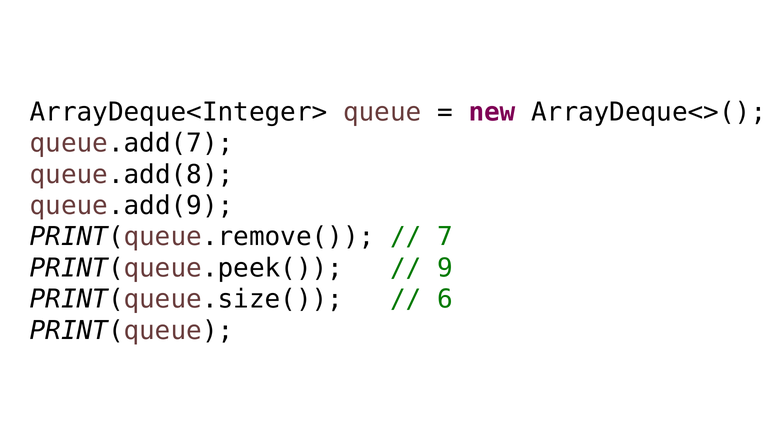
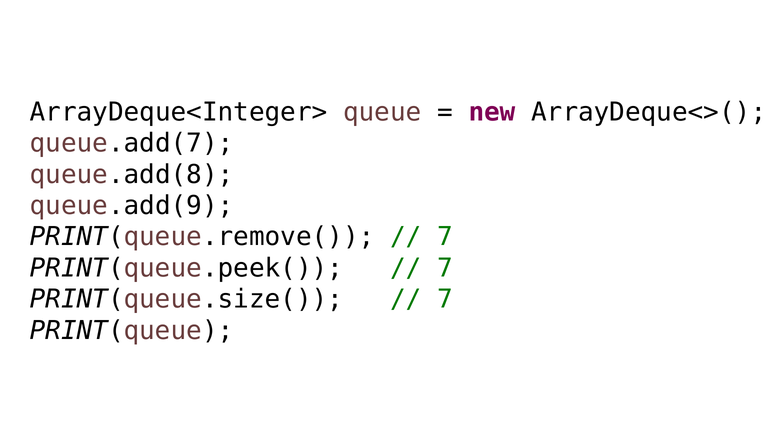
9: 9 -> 7 (445, 268)
6: 6 -> 7 (445, 300)
